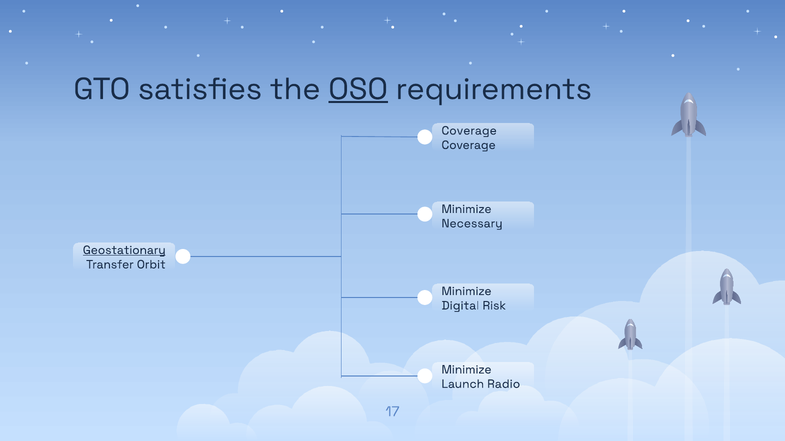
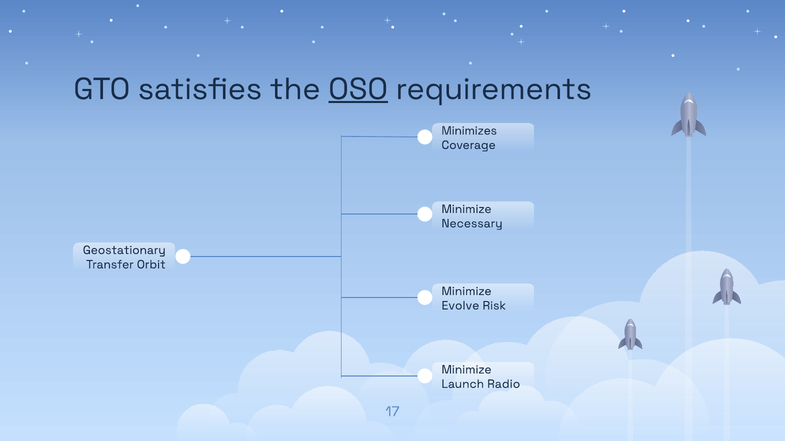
Coverage: Coverage -> Minimizes (469, 131)
Geostationary underline: present -> none (124, 250)
Digital: Digital -> Evolve (460, 306)
